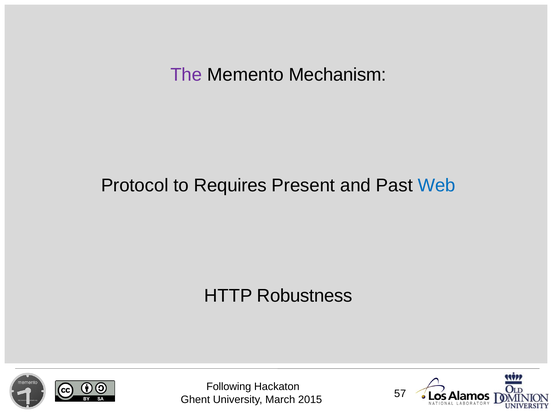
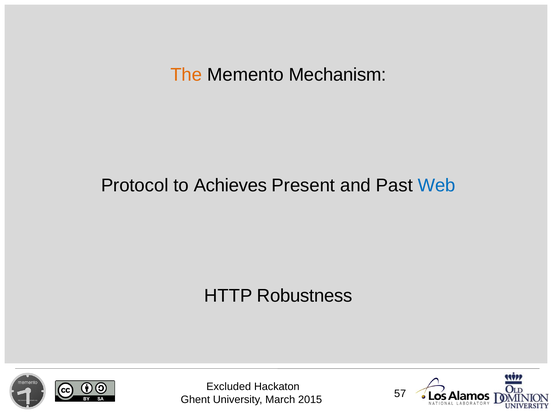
The colour: purple -> orange (186, 75)
Requires: Requires -> Achieves (230, 185)
Following: Following -> Excluded (229, 387)
